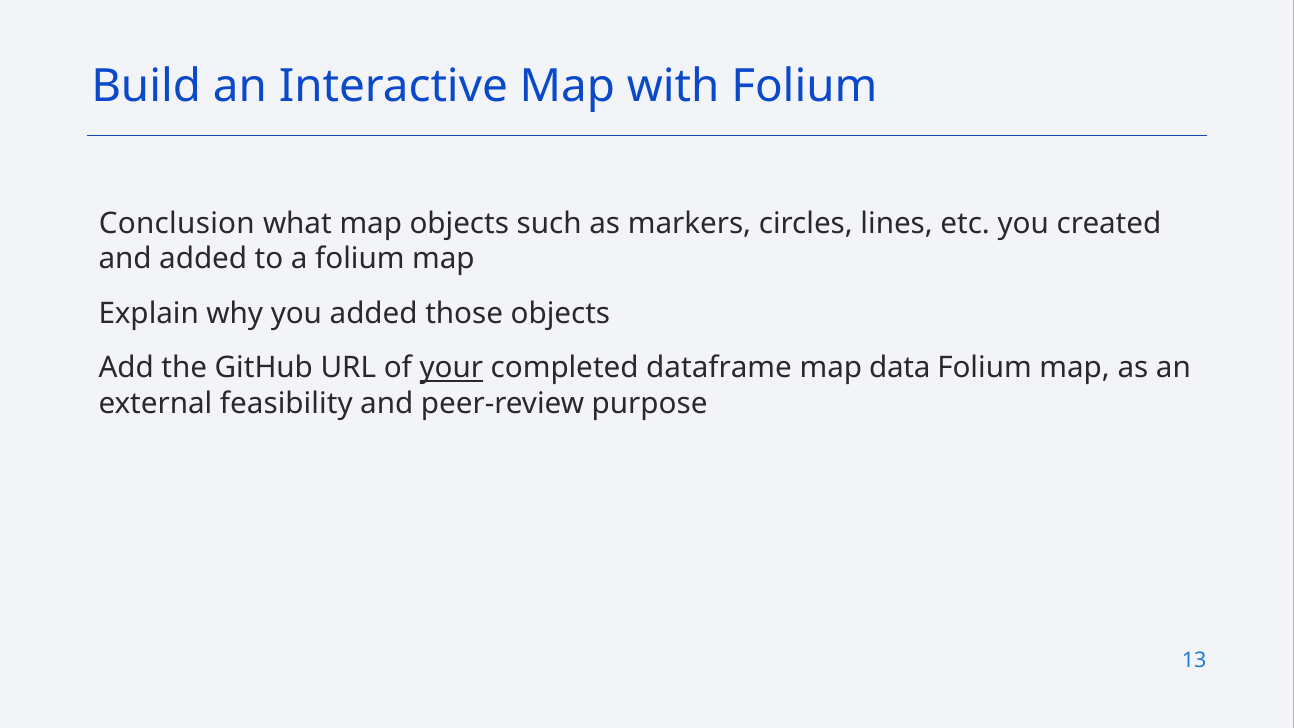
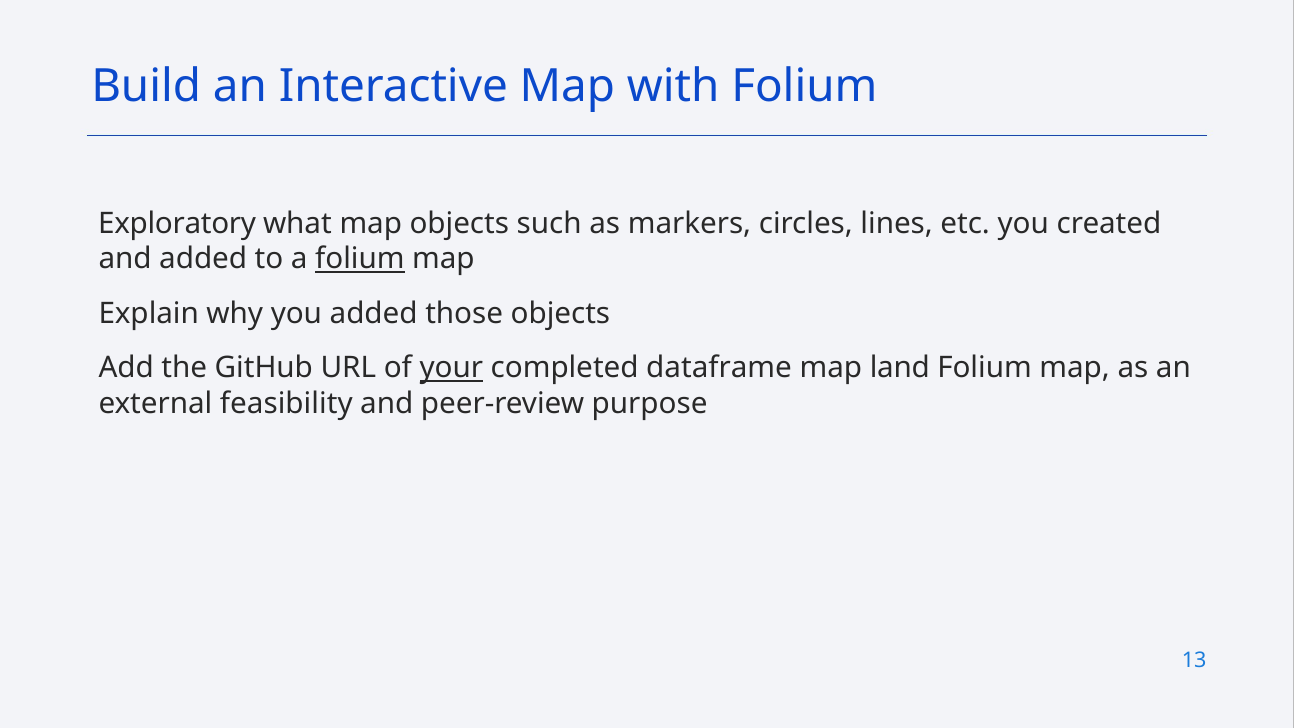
Conclusion: Conclusion -> Exploratory (177, 224)
folium underline: none -> present (360, 259)
data: data -> land (900, 368)
